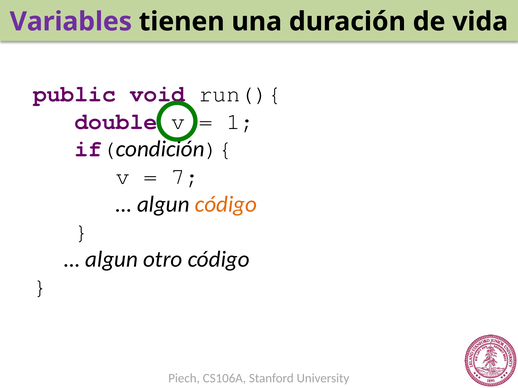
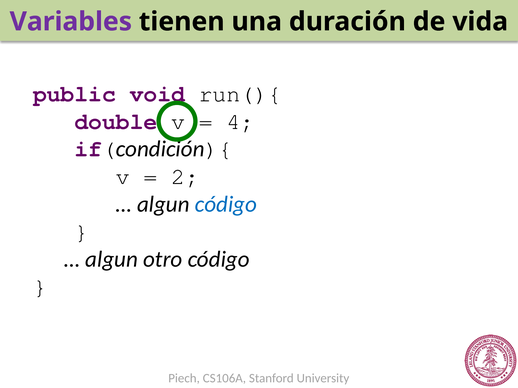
1: 1 -> 4 (240, 122)
7: 7 -> 2 (185, 177)
código colour: orange -> blue (226, 204)
